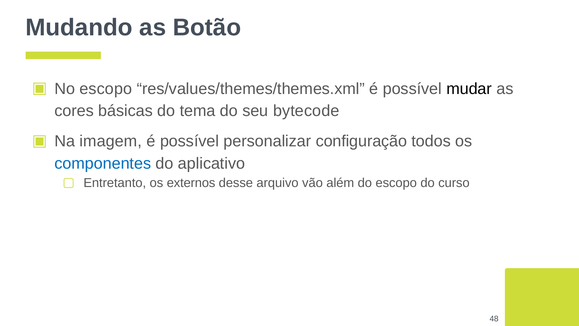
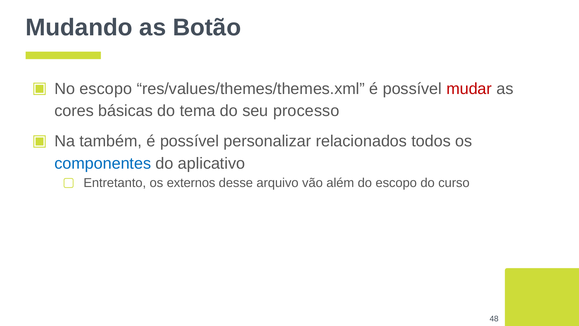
mudar colour: black -> red (469, 89)
bytecode: bytecode -> processo (306, 111)
imagem: imagem -> também (111, 141)
configuração: configuração -> relacionados (361, 141)
